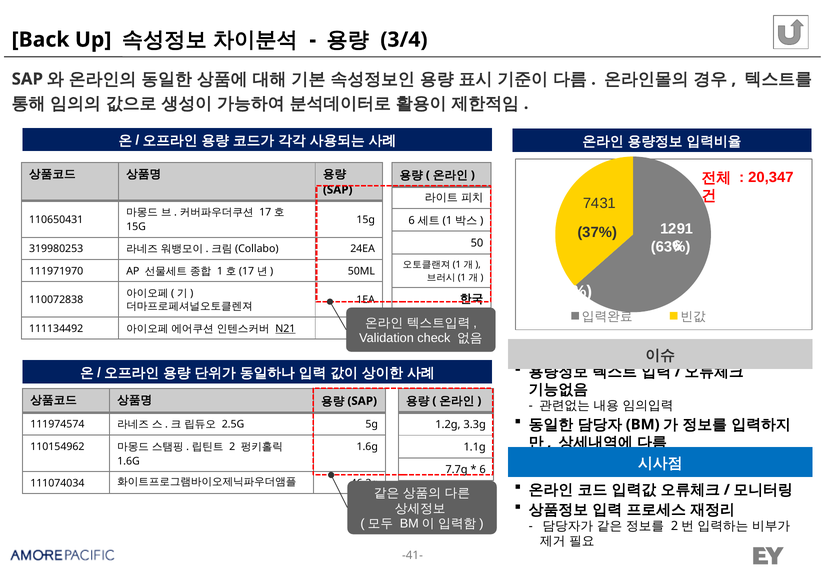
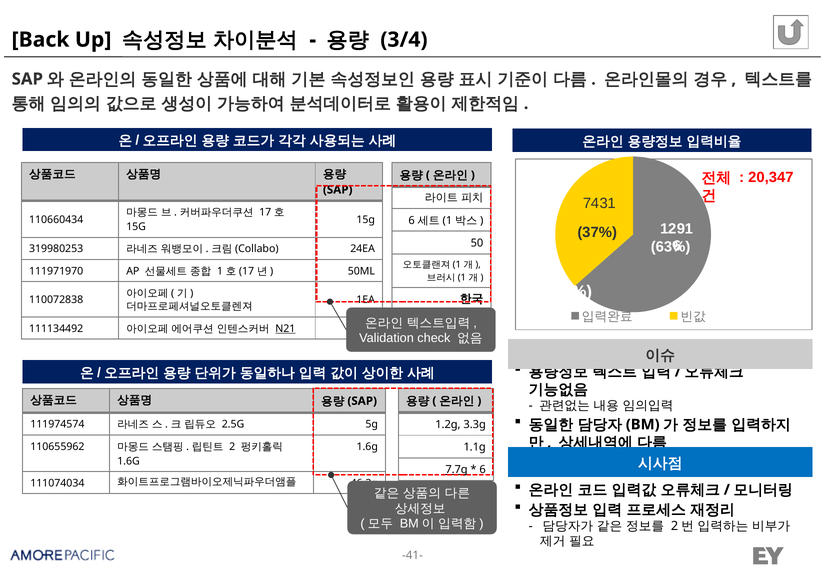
110650431: 110650431 -> 110660434 (56, 220)
110154962: 110154962 -> 110655962 (57, 447)
7.7g underline: none -> present (457, 470)
